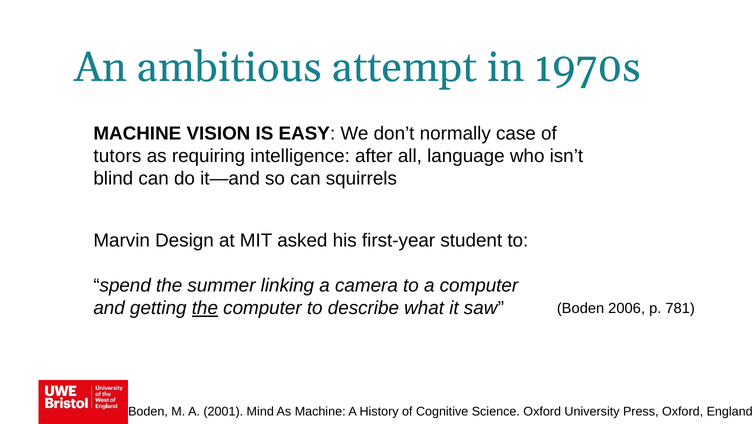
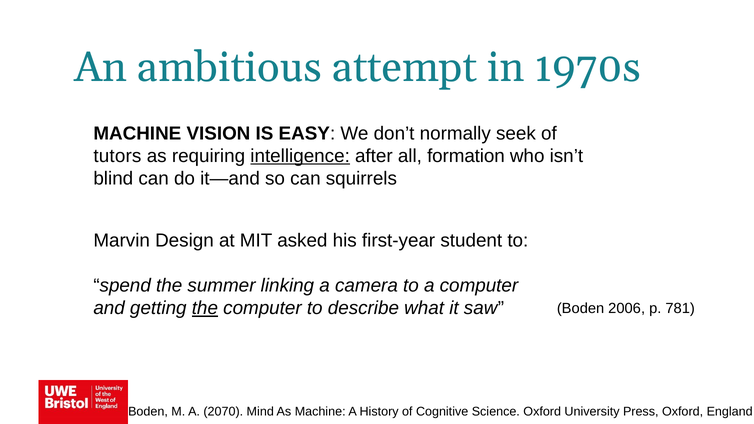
case: case -> seek (516, 133)
intelligence underline: none -> present (300, 156)
language: language -> formation (466, 156)
2001: 2001 -> 2070 (223, 412)
